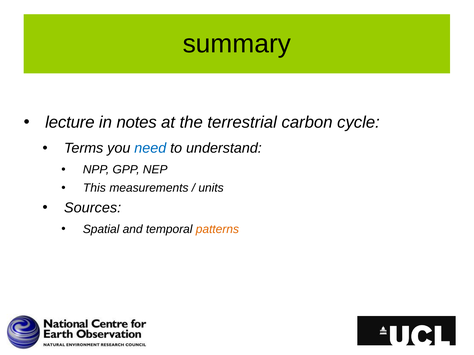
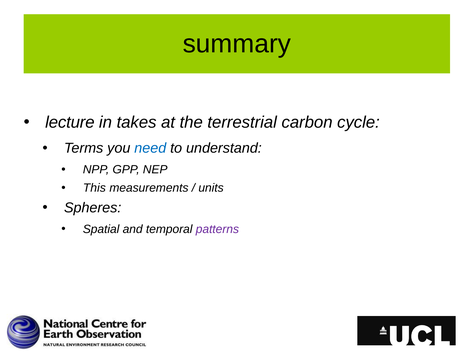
notes: notes -> takes (137, 122)
Sources: Sources -> Spheres (93, 208)
patterns colour: orange -> purple (217, 229)
